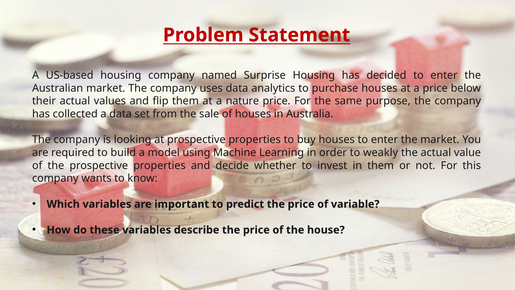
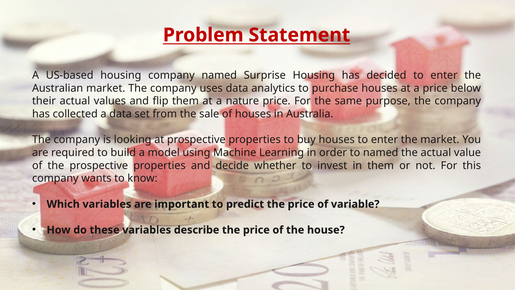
to weakly: weakly -> named (381, 152)
